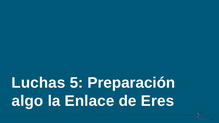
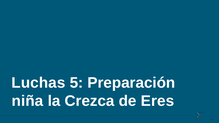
algo: algo -> niña (27, 101)
Enlace: Enlace -> Crezca (90, 101)
